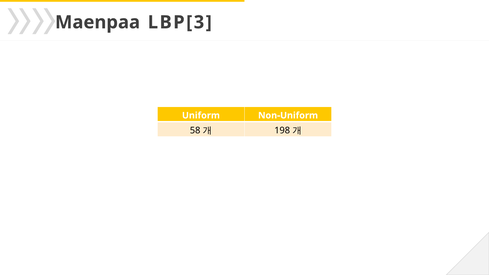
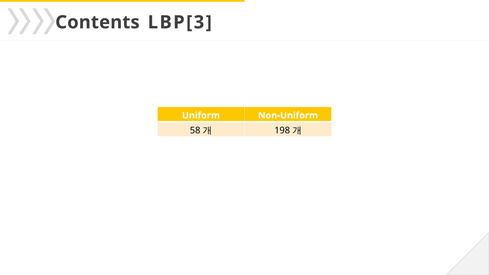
Maenpaa: Maenpaa -> Contents (97, 22)
